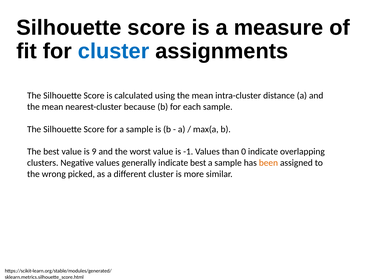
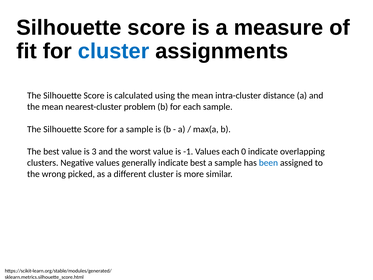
because: because -> problem (140, 107)
9: 9 -> 3 (94, 151)
Values than: than -> each (231, 151)
been colour: orange -> blue (268, 163)
